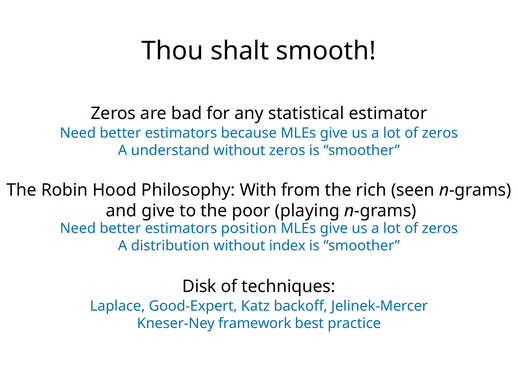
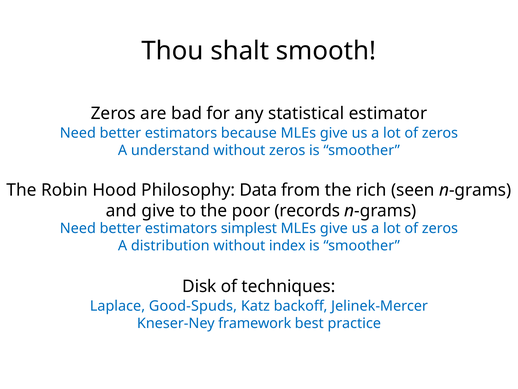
With: With -> Data (258, 190)
playing: playing -> records (307, 211)
position: position -> simplest (249, 228)
Good-Expert: Good-Expert -> Good-Spuds (193, 306)
